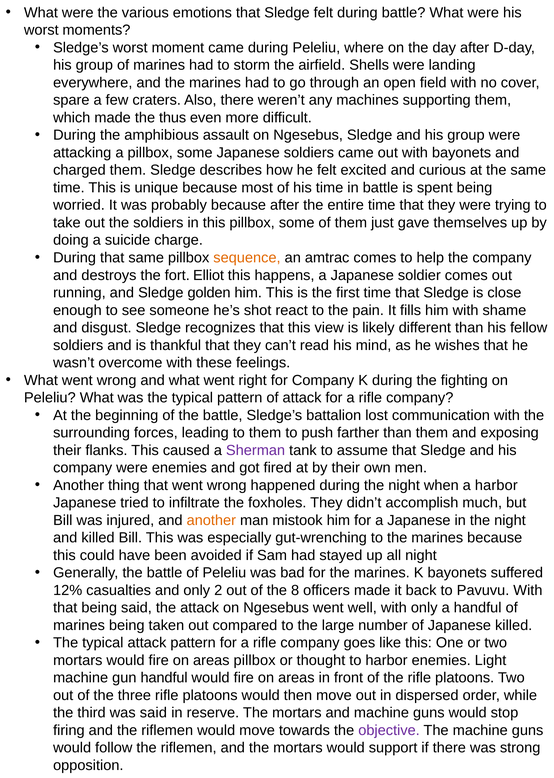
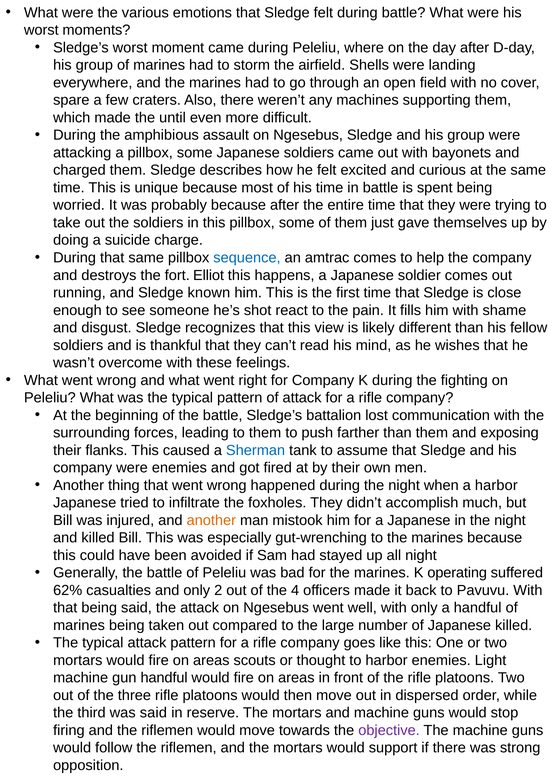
thus: thus -> until (173, 118)
sequence colour: orange -> blue (247, 258)
golden: golden -> known (209, 293)
Sherman colour: purple -> blue (256, 450)
K bayonets: bayonets -> operating (457, 572)
12%: 12% -> 62% (68, 590)
8: 8 -> 4 (295, 590)
areas pillbox: pillbox -> scouts (255, 660)
